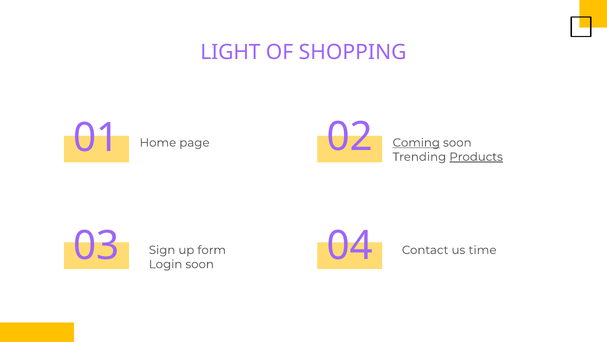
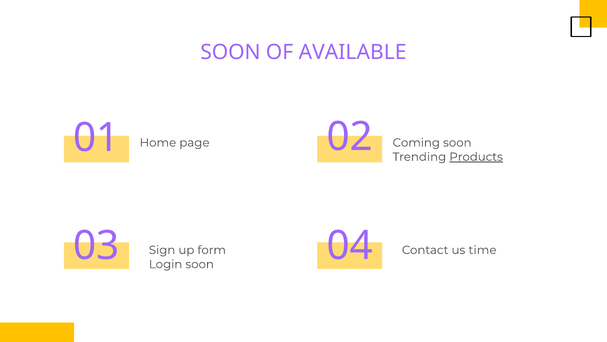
LIGHT: LIGHT -> SOON (230, 52)
SHOPPING: SHOPPING -> AVAILABLE (353, 52)
Coming underline: present -> none (416, 142)
